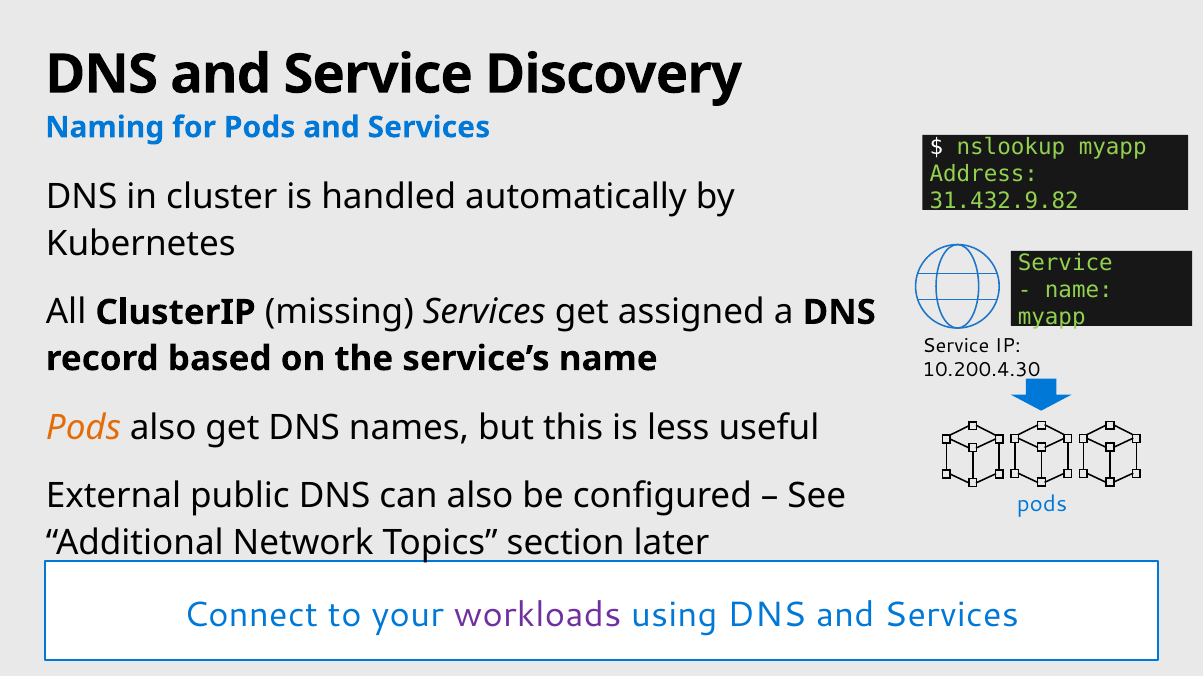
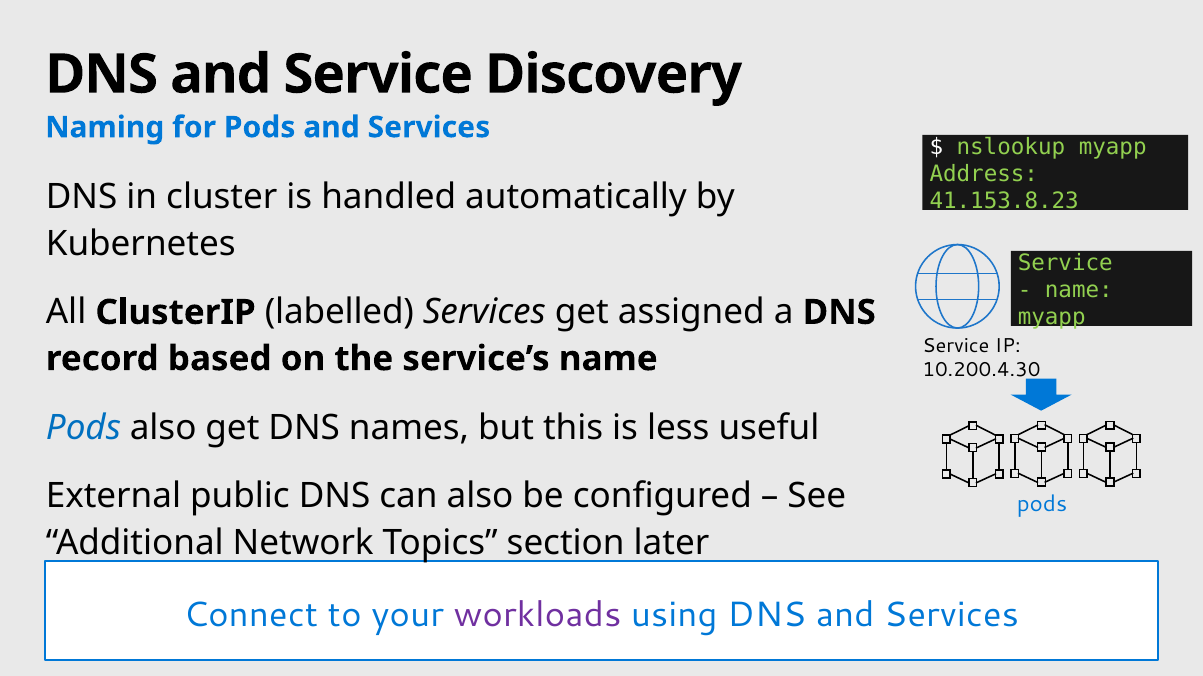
31.432.9.82: 31.432.9.82 -> 41.153.8.23 (1004, 201)
missing: missing -> labelled (339, 313)
Pods colour: orange -> blue (83, 428)
